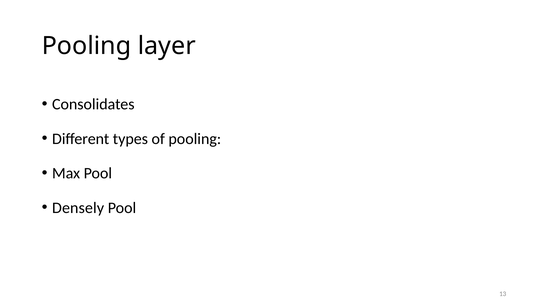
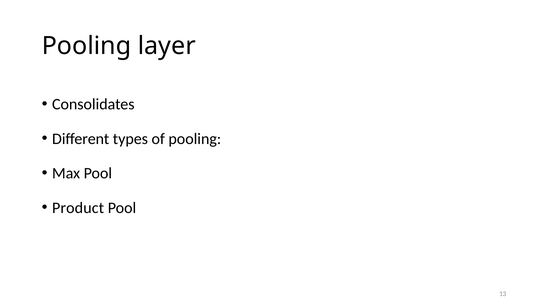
Densely: Densely -> Product (78, 208)
